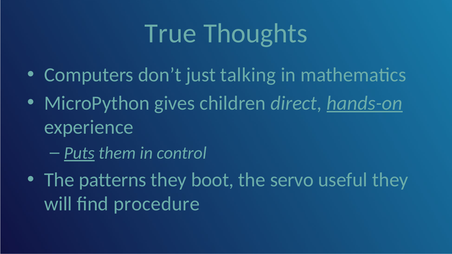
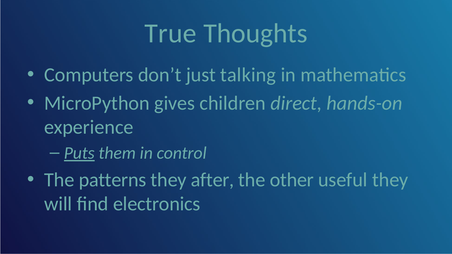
hands-on underline: present -> none (365, 103)
boot: boot -> after (213, 180)
servo: servo -> other (292, 180)
procedure: procedure -> electronics (157, 204)
